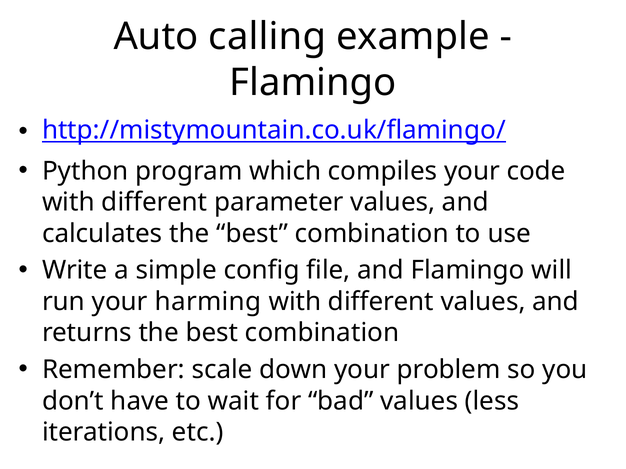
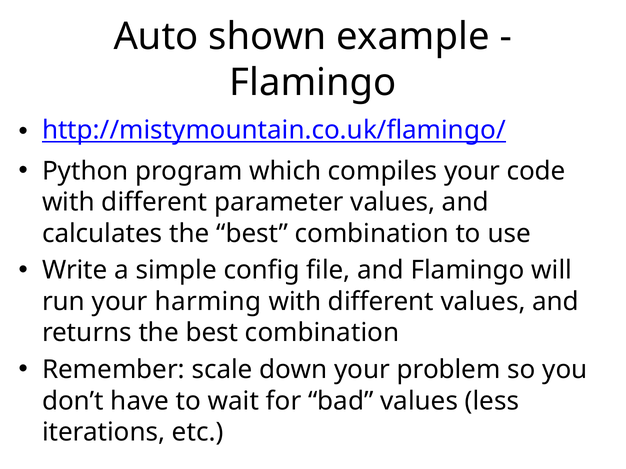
calling: calling -> shown (268, 37)
